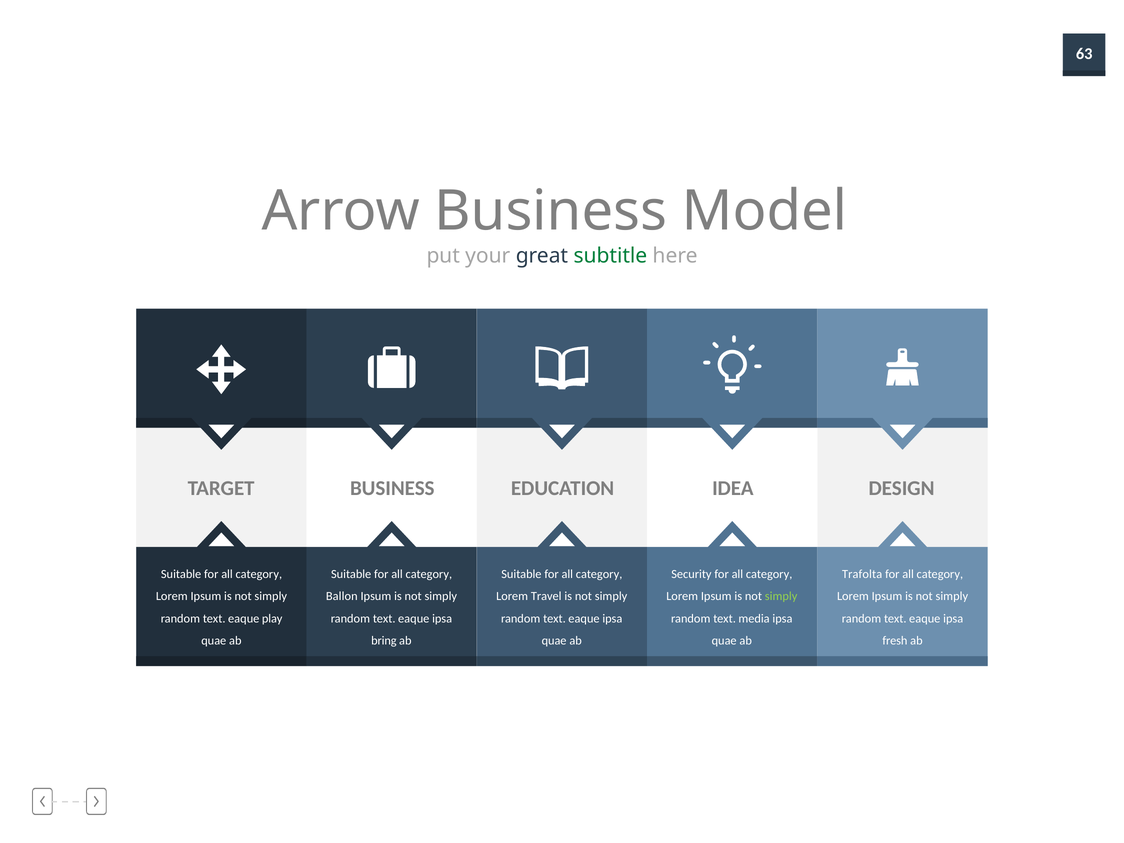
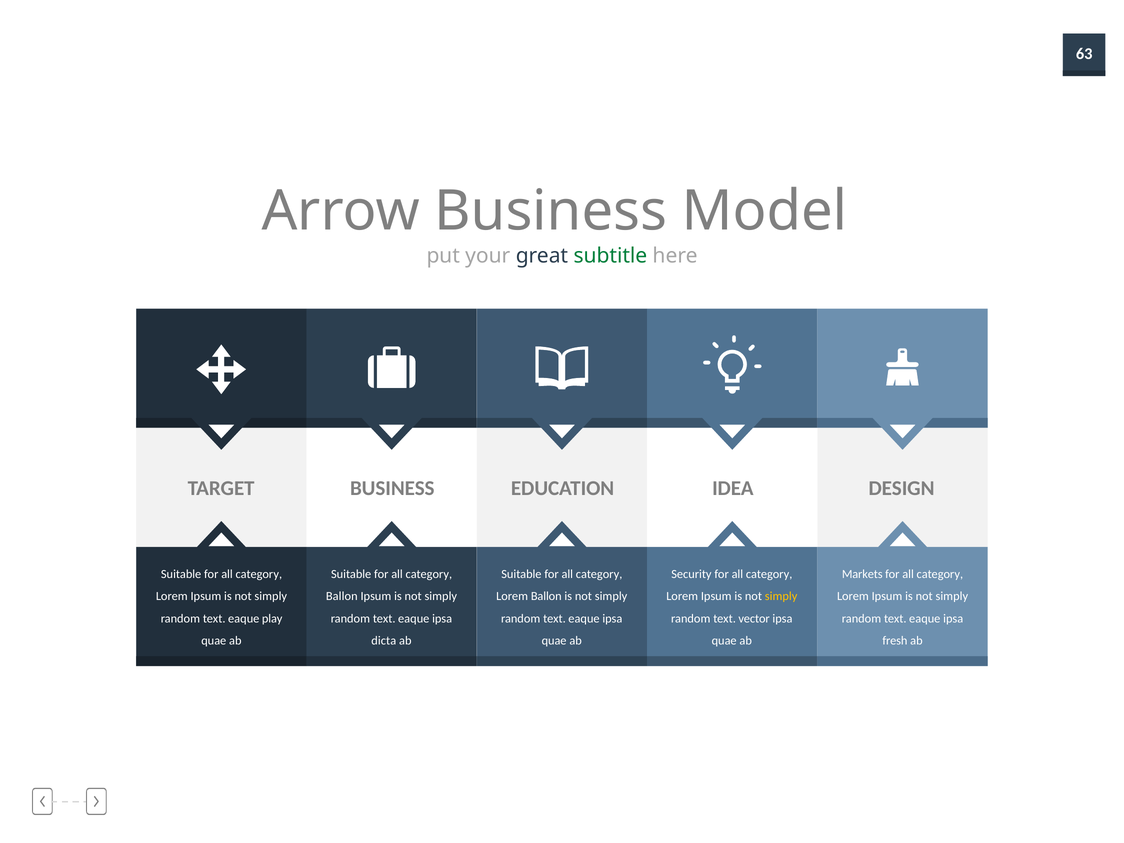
Trafolta: Trafolta -> Markets (862, 574)
Lorem Travel: Travel -> Ballon (546, 596)
simply colour: light green -> yellow (781, 596)
media: media -> vector (754, 619)
bring: bring -> dicta (384, 641)
